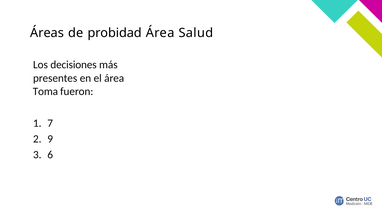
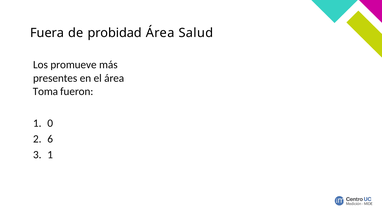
Áreas: Áreas -> Fuera (47, 33)
decisiones: decisiones -> promueve (73, 65)
7: 7 -> 0 (50, 123)
9: 9 -> 6 (50, 139)
3 6: 6 -> 1 (50, 155)
